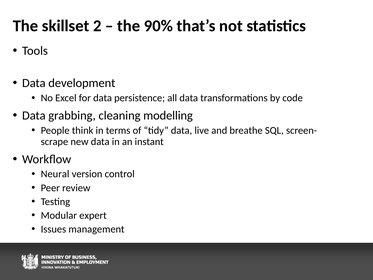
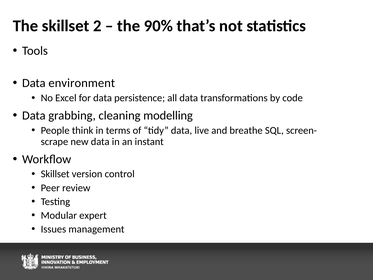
development: development -> environment (82, 83)
Neural: Neural -> Skillset (55, 174)
